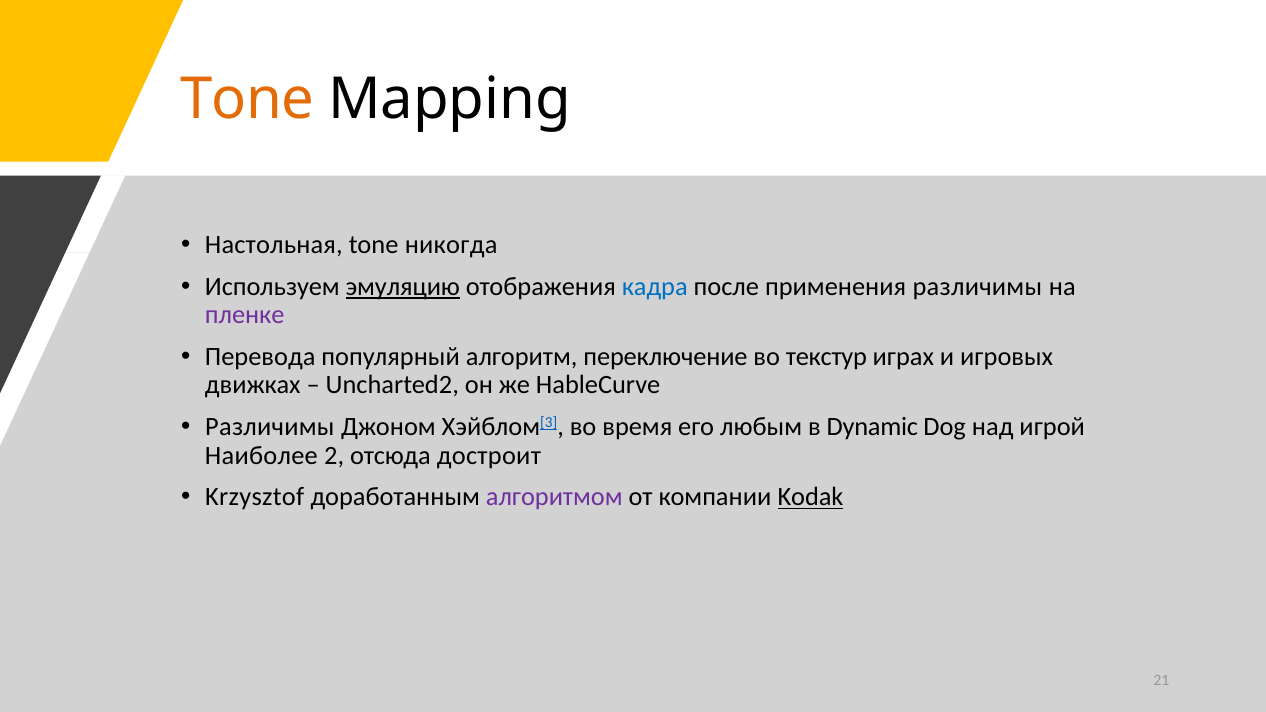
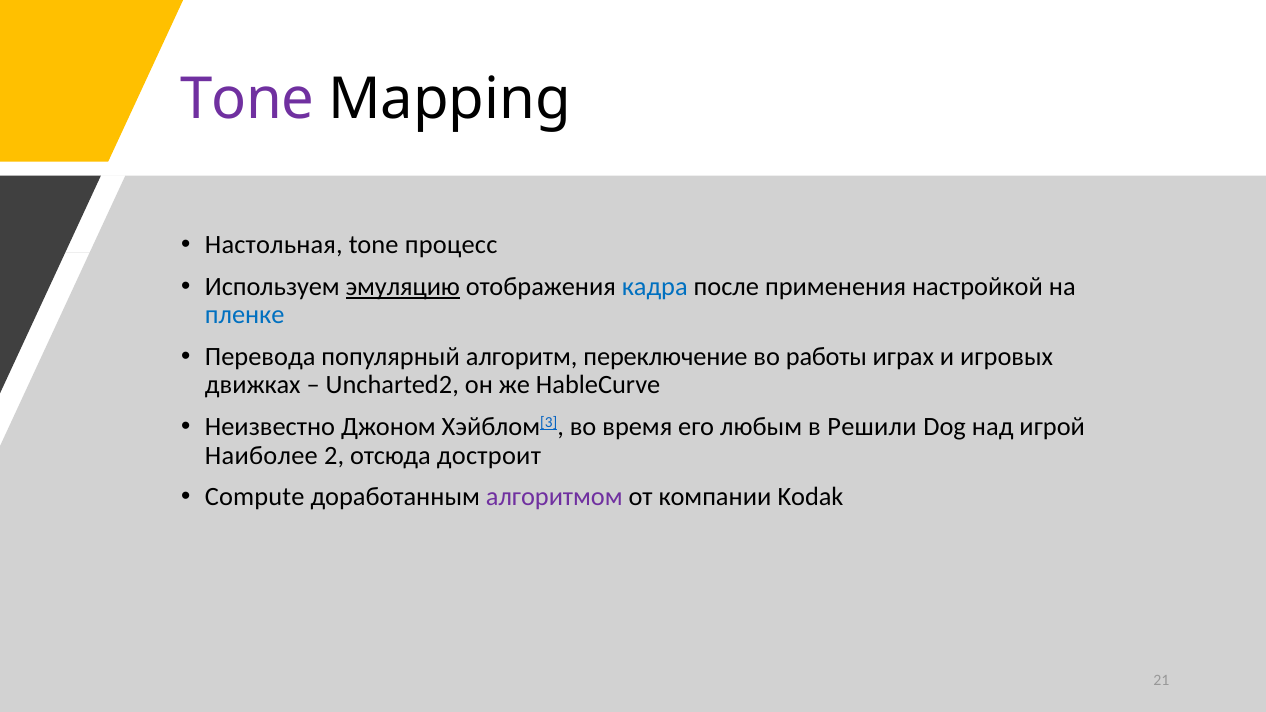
Tone colour: orange -> purple (247, 99)
никогда: никогда -> процесс (451, 245)
применения различимы: различимы -> настройкой (977, 287)
пленке colour: purple -> blue (245, 315)
текстур: текстур -> работы (826, 357)
Различимы: Различимы -> Неизвестно (270, 427)
Dynamic: Dynamic -> Решили (872, 427)
Krzysztof: Krzysztof -> Compute (255, 497)
Kodak underline: present -> none (810, 497)
